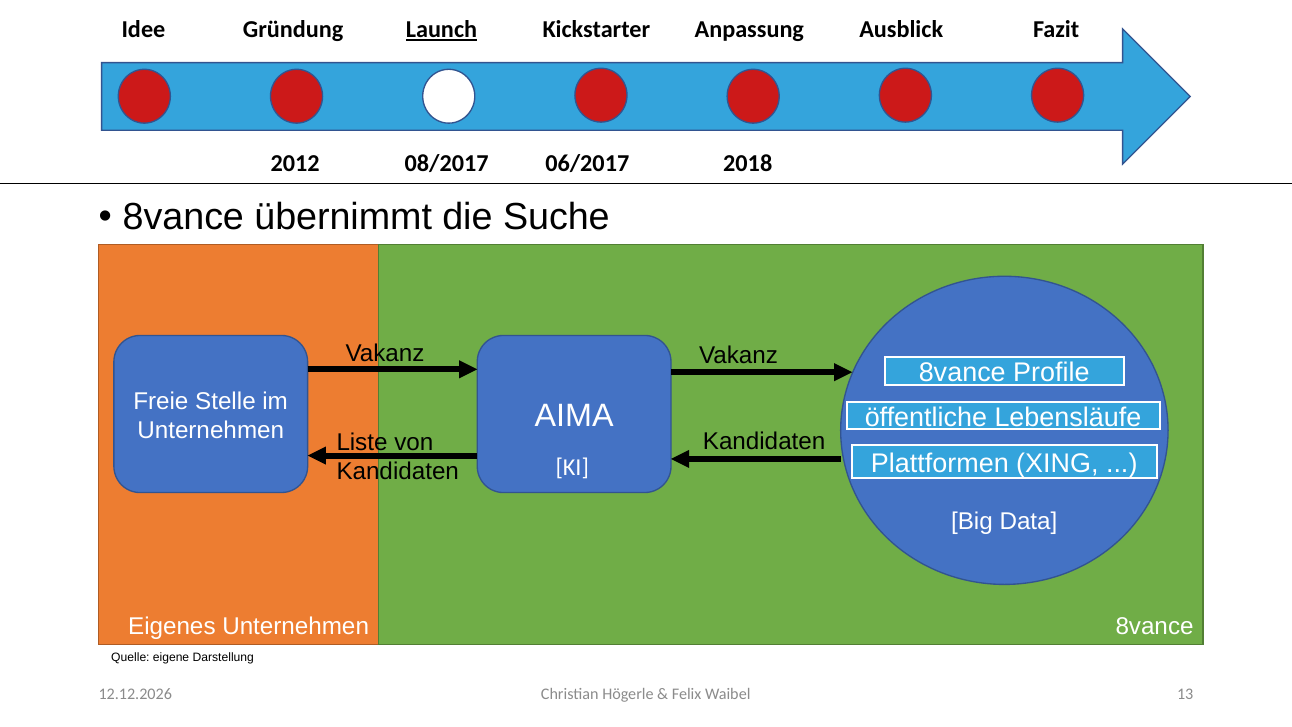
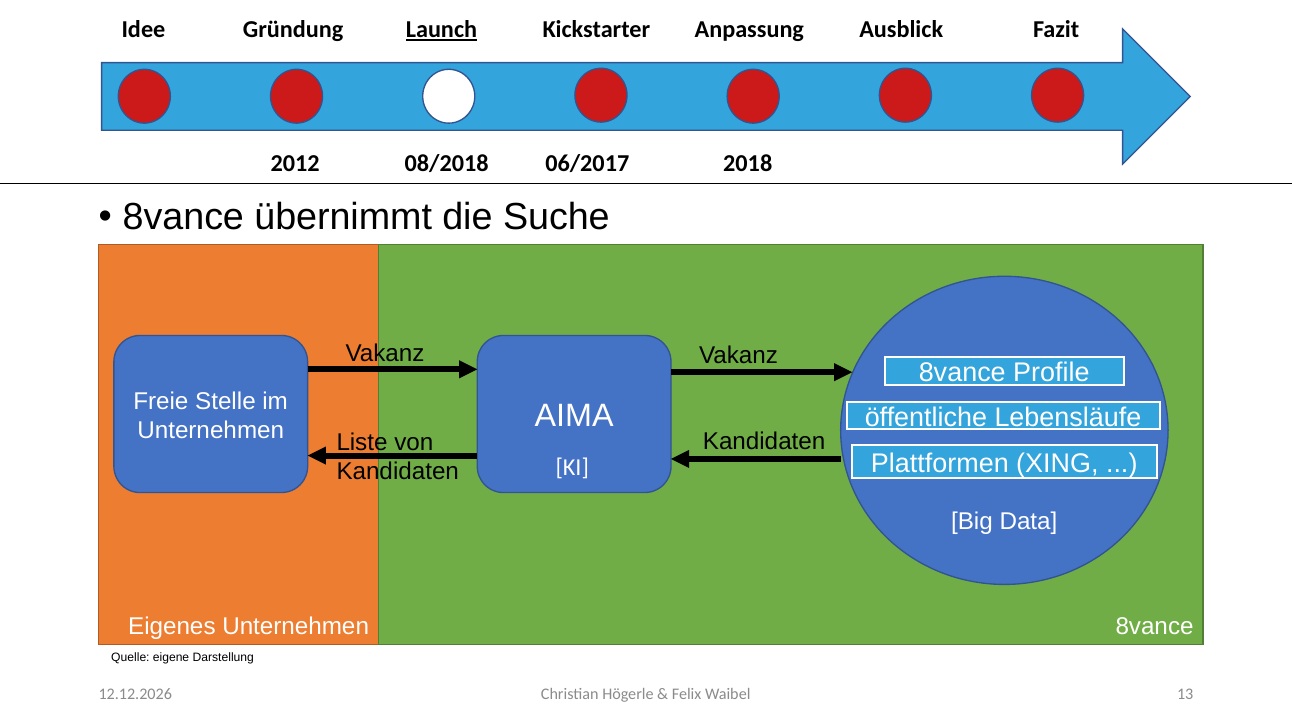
08/2017: 08/2017 -> 08/2018 (447, 164)
